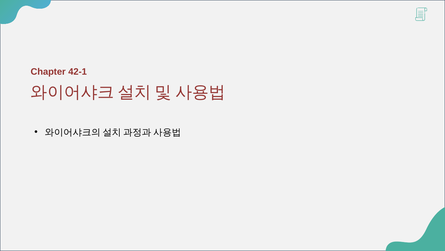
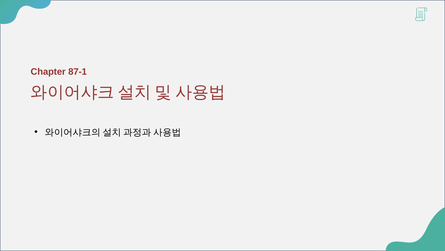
42-1: 42-1 -> 87-1 (78, 71)
